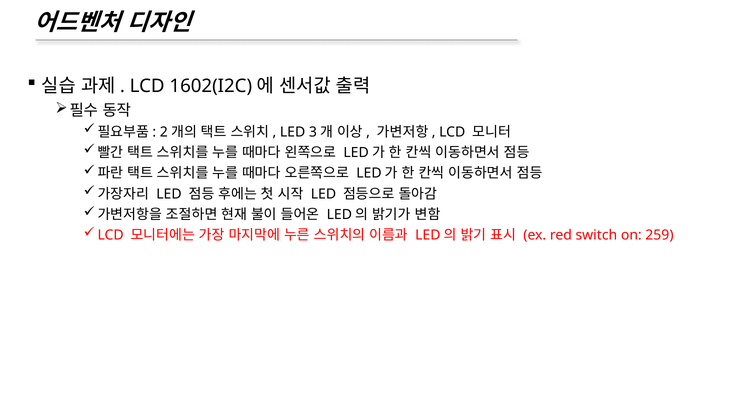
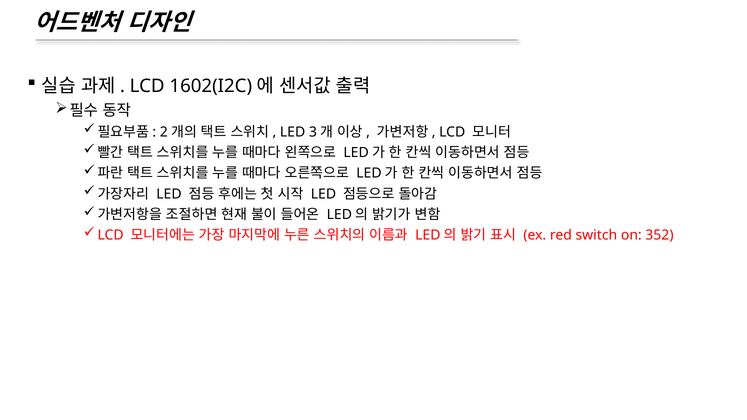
259: 259 -> 352 (659, 235)
